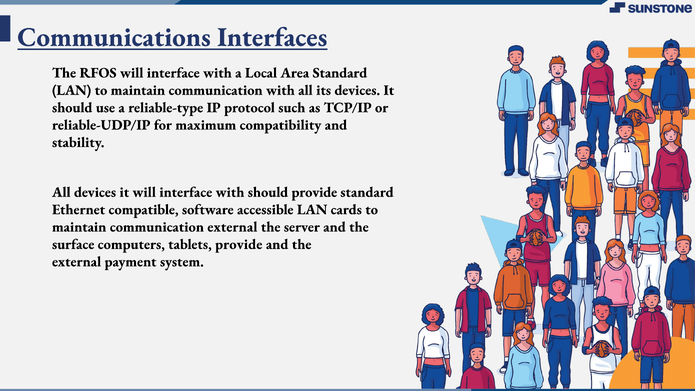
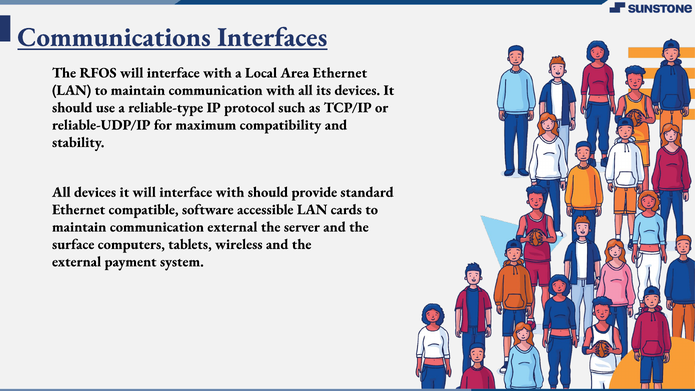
Area Standard: Standard -> Ethernet (340, 73)
tablets provide: provide -> wireless (239, 244)
